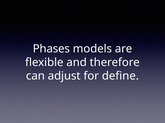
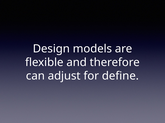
Phases: Phases -> Design (51, 49)
